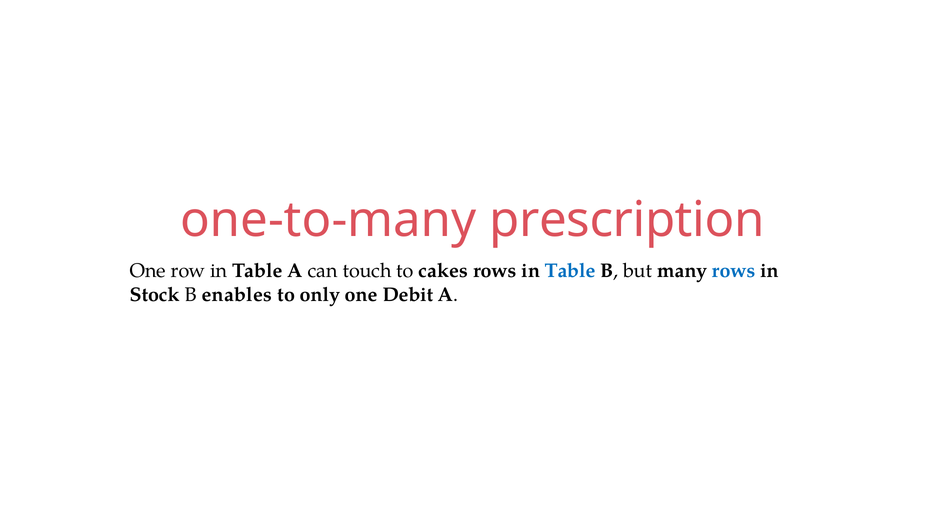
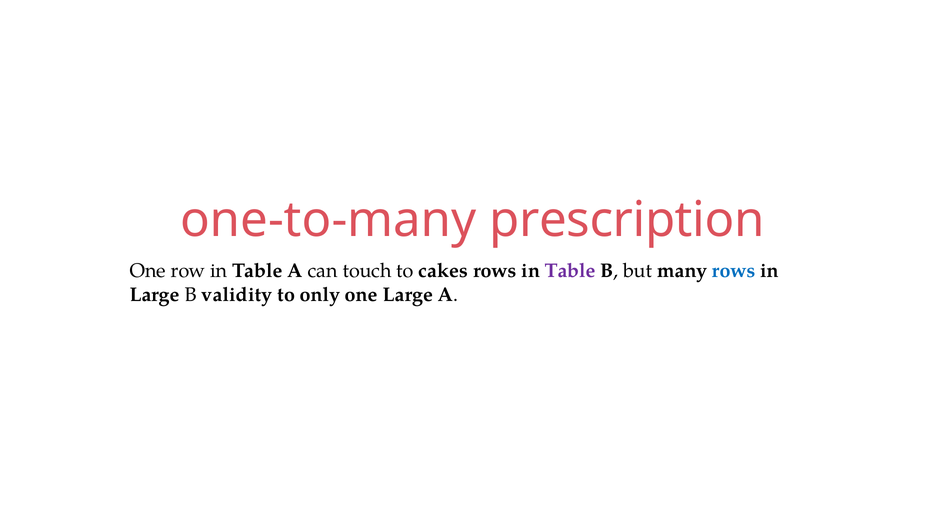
Table colour: blue -> purple (570, 271)
Stock: Stock -> Large (155, 294)
enables: enables -> validity (237, 294)
one Debit: Debit -> Large (408, 294)
